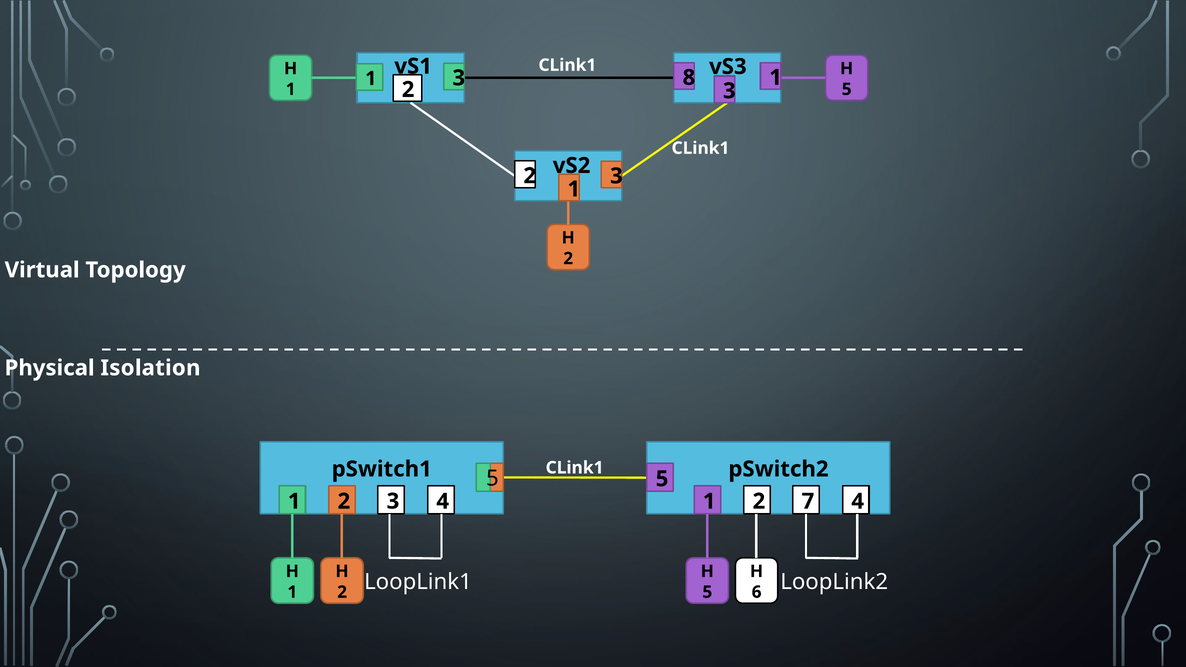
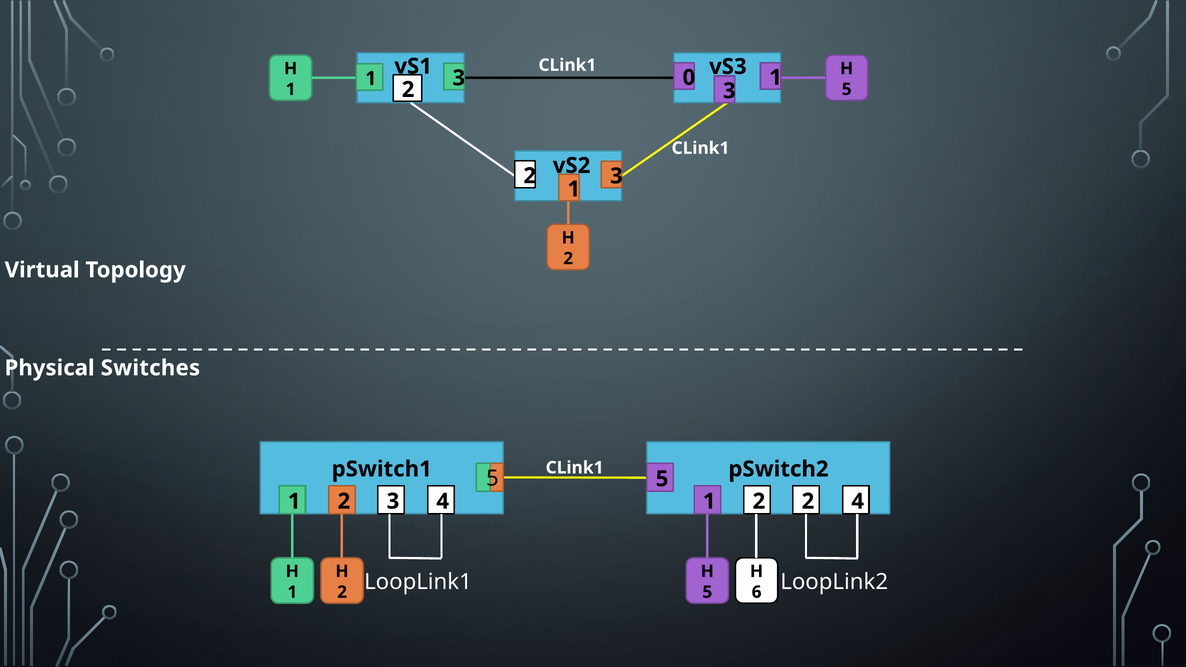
8: 8 -> 0 (689, 78)
Isolation: Isolation -> Switches (150, 368)
1 2 7: 7 -> 2 (808, 501)
